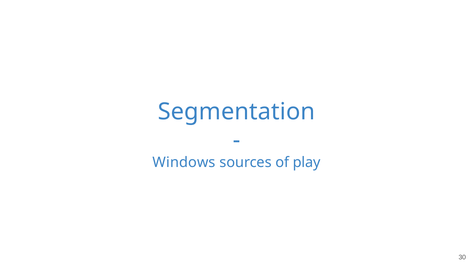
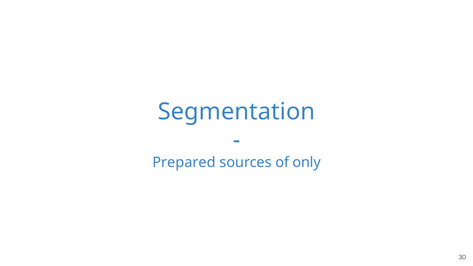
Windows: Windows -> Prepared (184, 162)
play: play -> only (307, 162)
